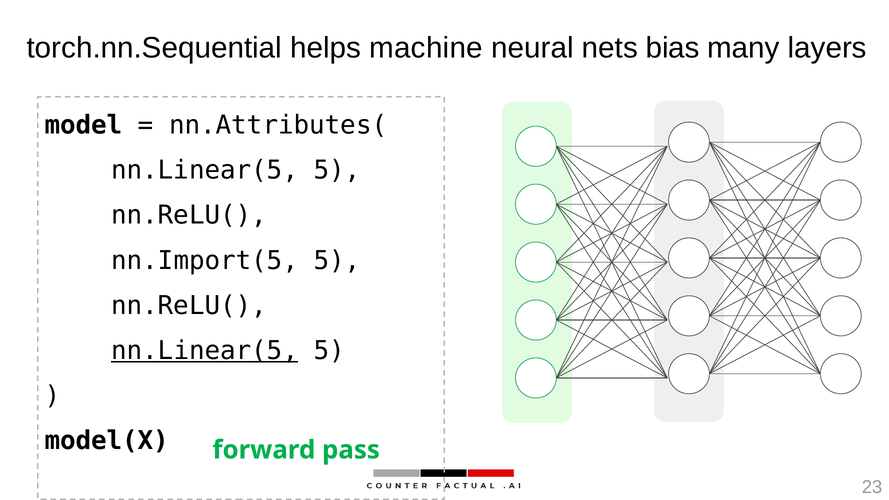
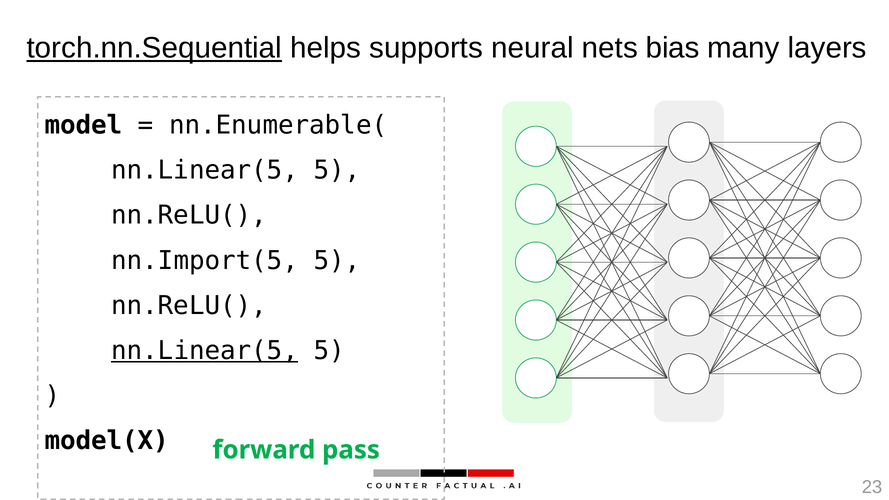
torch.nn.Sequential underline: none -> present (154, 48)
machine: machine -> supports (426, 48)
nn.Attributes(: nn.Attributes( -> nn.Enumerable( (278, 125)
